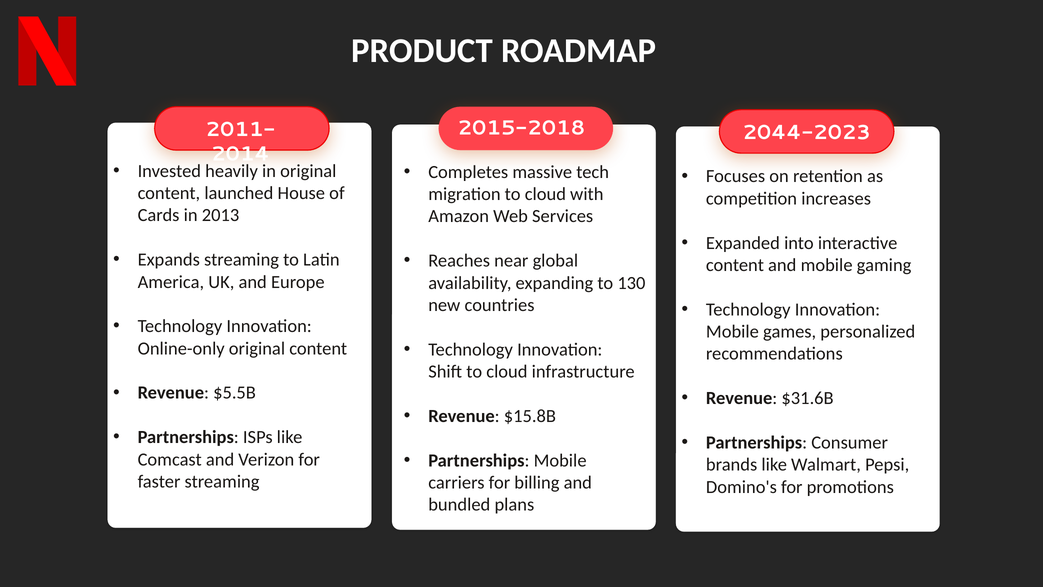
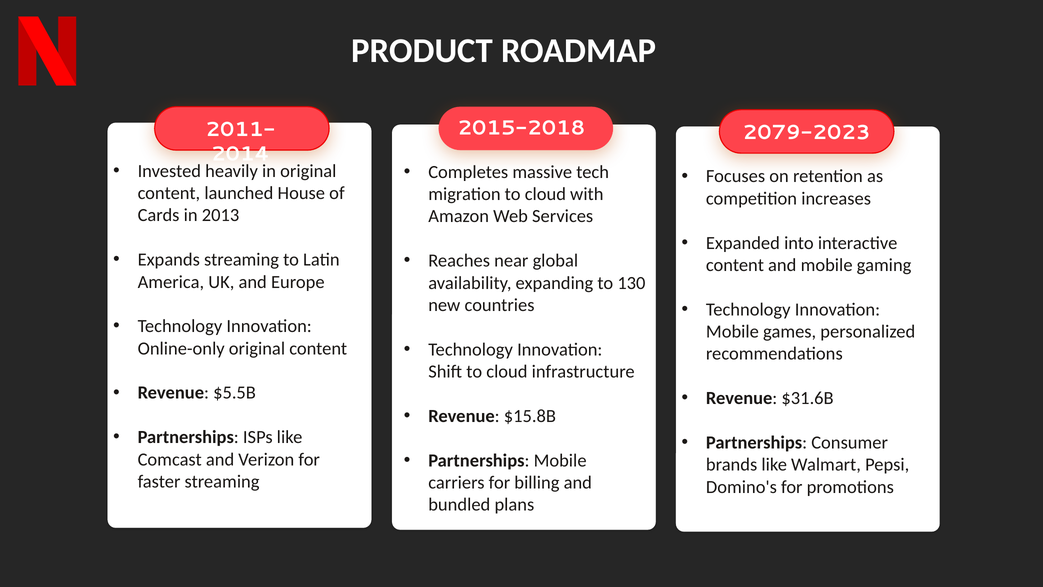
2044-2023: 2044-2023 -> 2079-2023 (807, 133)
